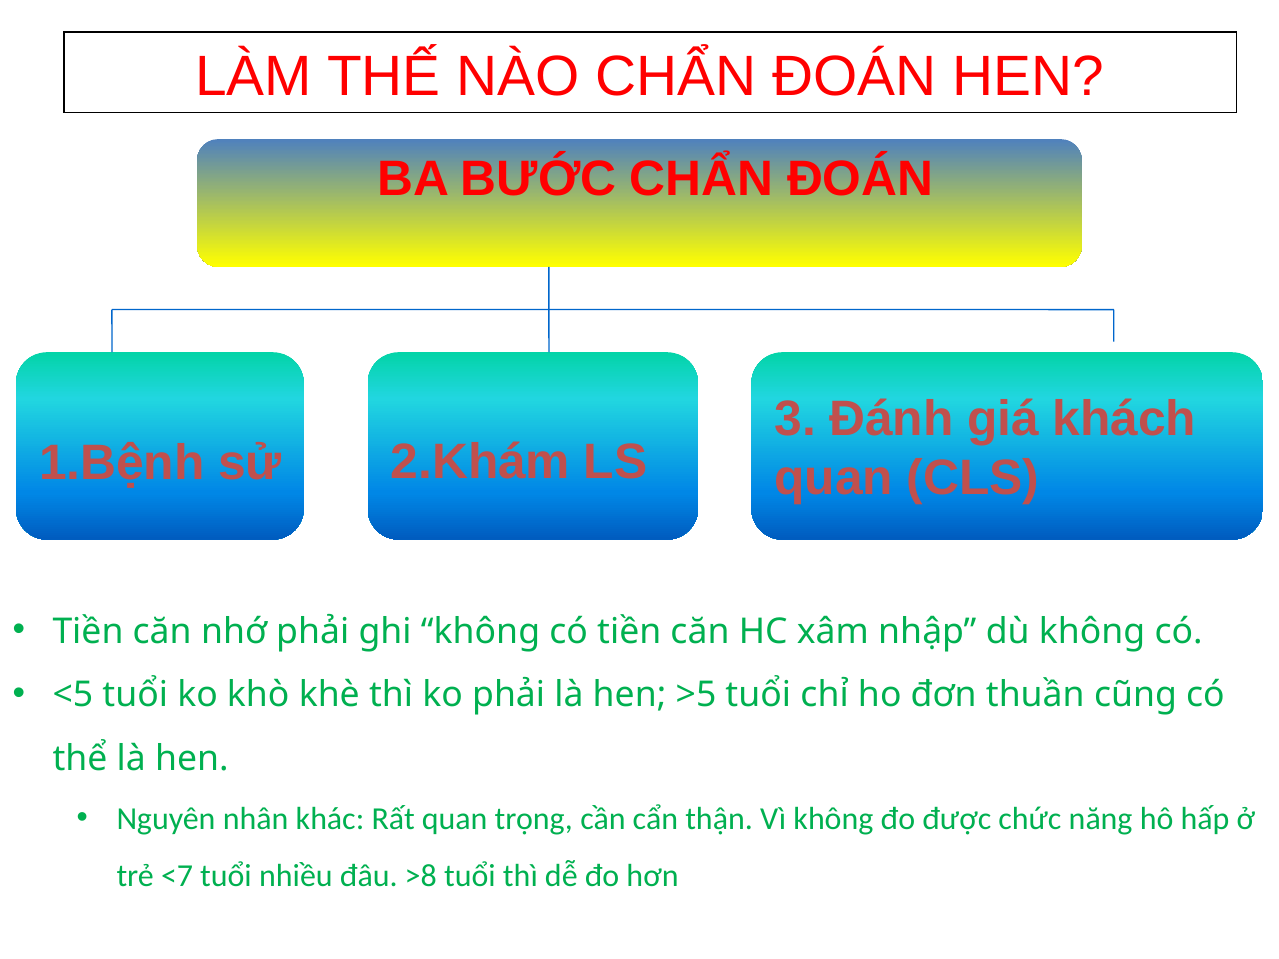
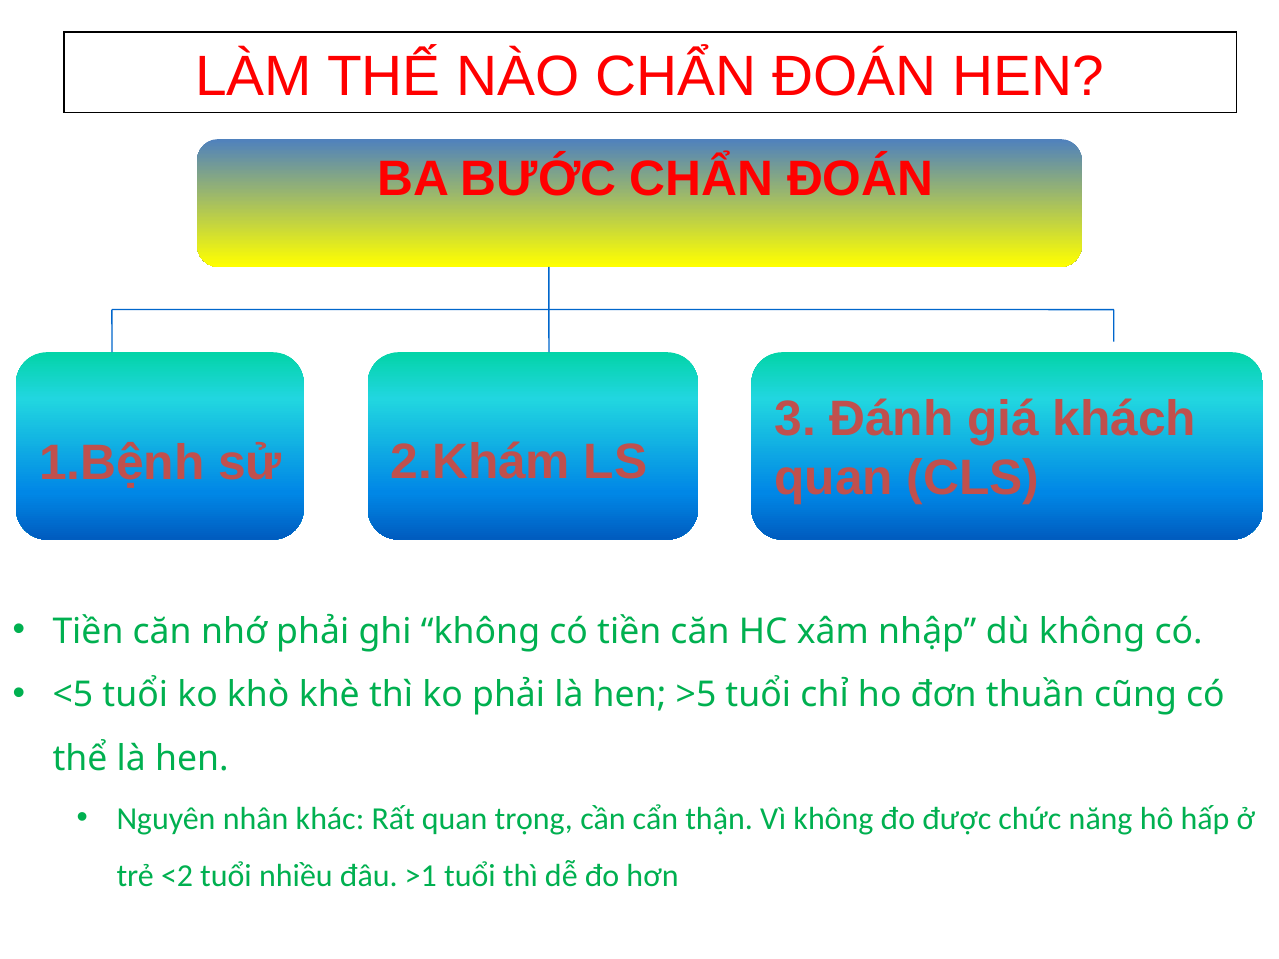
<7: <7 -> <2 (177, 876)
>8: >8 -> >1 (421, 876)
